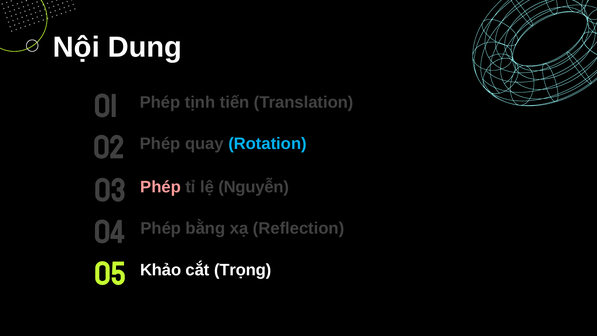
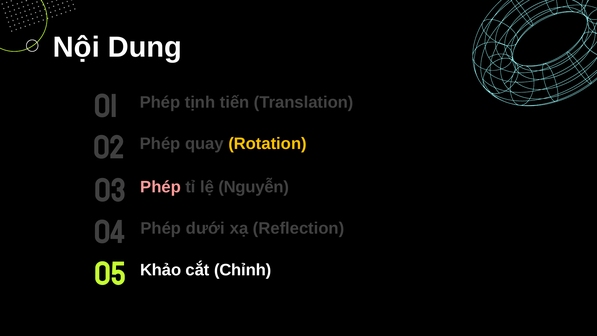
Rotation colour: light blue -> yellow (268, 144)
bằng: bằng -> dưới (205, 228)
Trọng: Trọng -> Chỉnh (243, 270)
